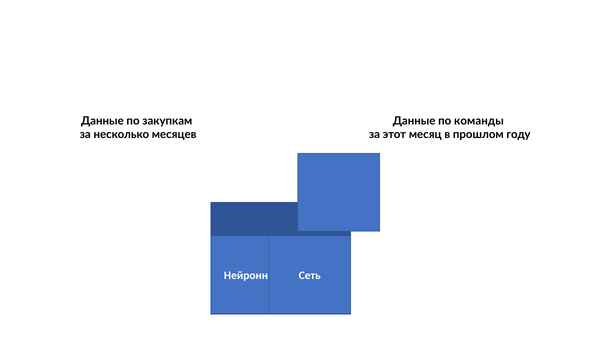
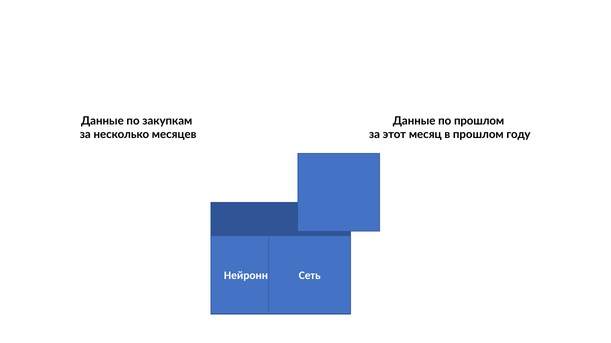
по команды: команды -> прошлом (479, 121)
